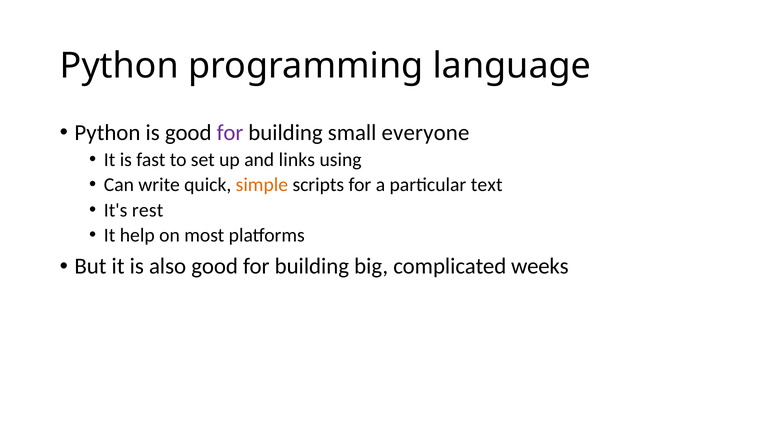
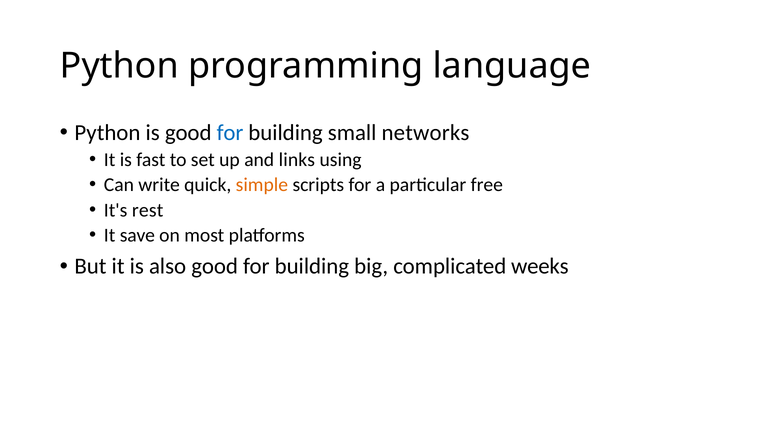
for colour: purple -> blue (230, 133)
everyone: everyone -> networks (425, 133)
text: text -> free (487, 185)
help: help -> save (137, 235)
